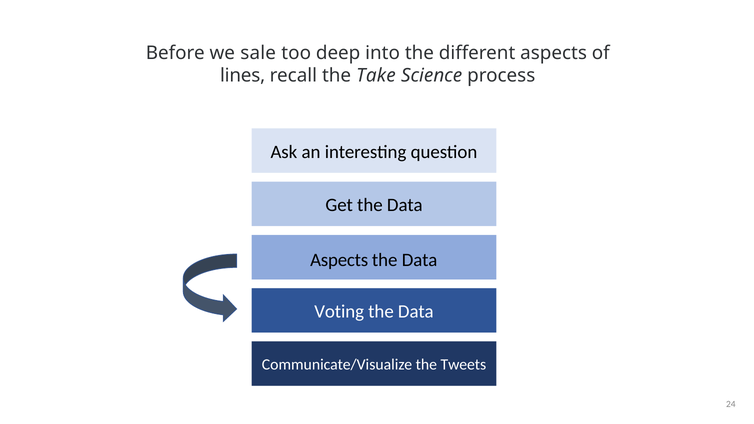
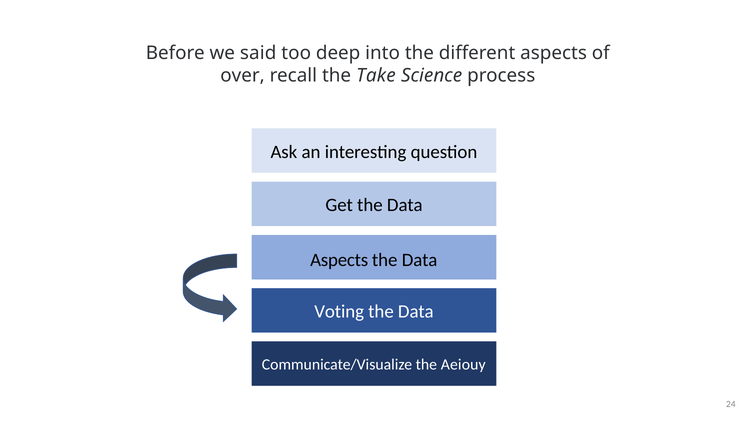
sale: sale -> said (258, 53)
lines: lines -> over (243, 75)
Tweets: Tweets -> Aeiouy (463, 365)
